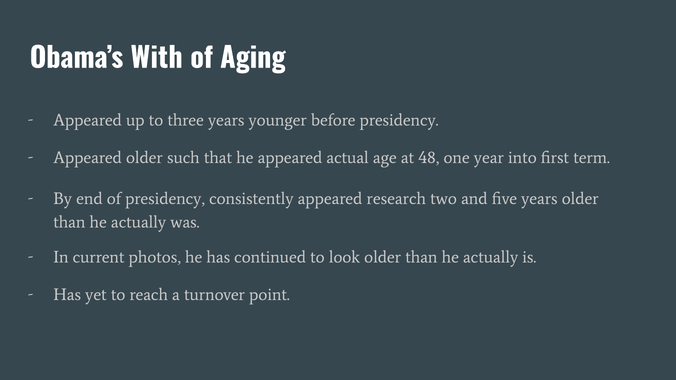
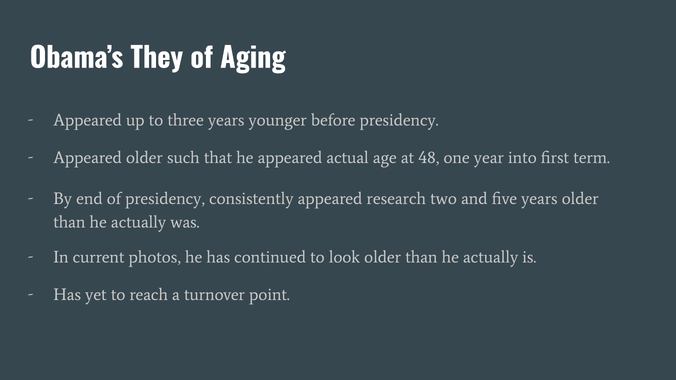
With: With -> They (157, 59)
